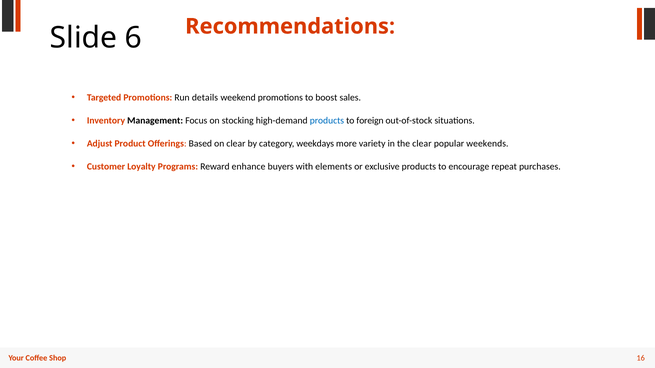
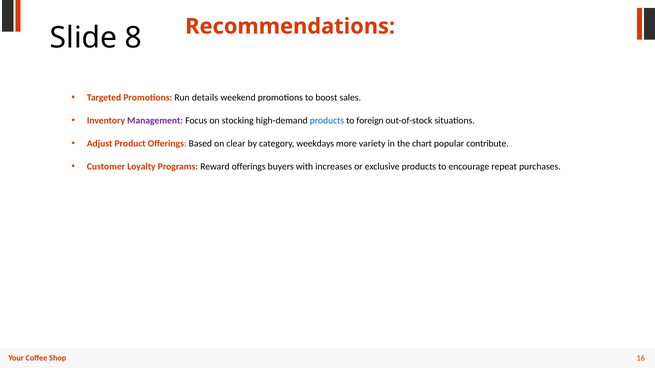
6: 6 -> 8 (134, 38)
Management colour: black -> purple (155, 121)
the clear: clear -> chart (422, 144)
weekends: weekends -> contribute (487, 144)
Reward enhance: enhance -> offerings (249, 167)
elements: elements -> increases (334, 167)
